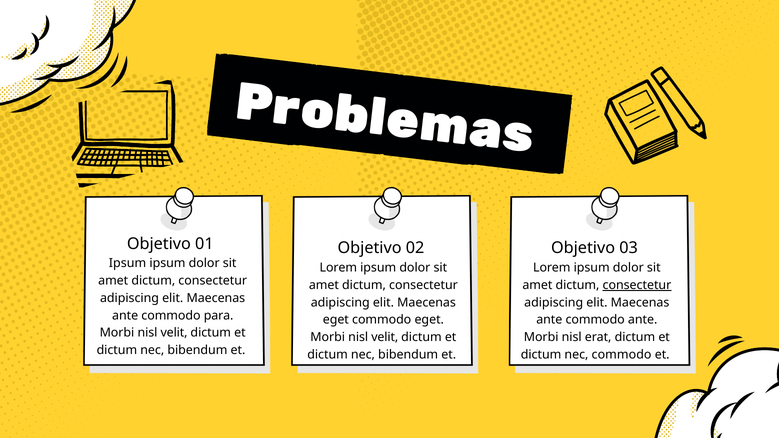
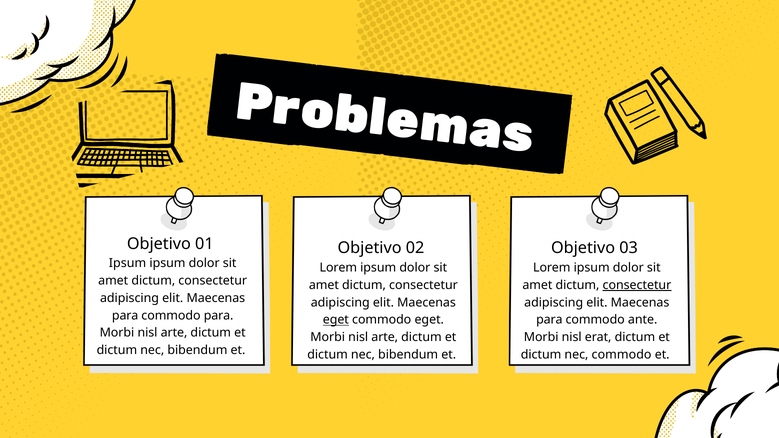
ante: ante -> para (125, 316)
eget underline: none -> present (336, 320)
ante: ante -> para (549, 320)
velit: velit -> arte (174, 333)
velit: velit -> arte (385, 337)
